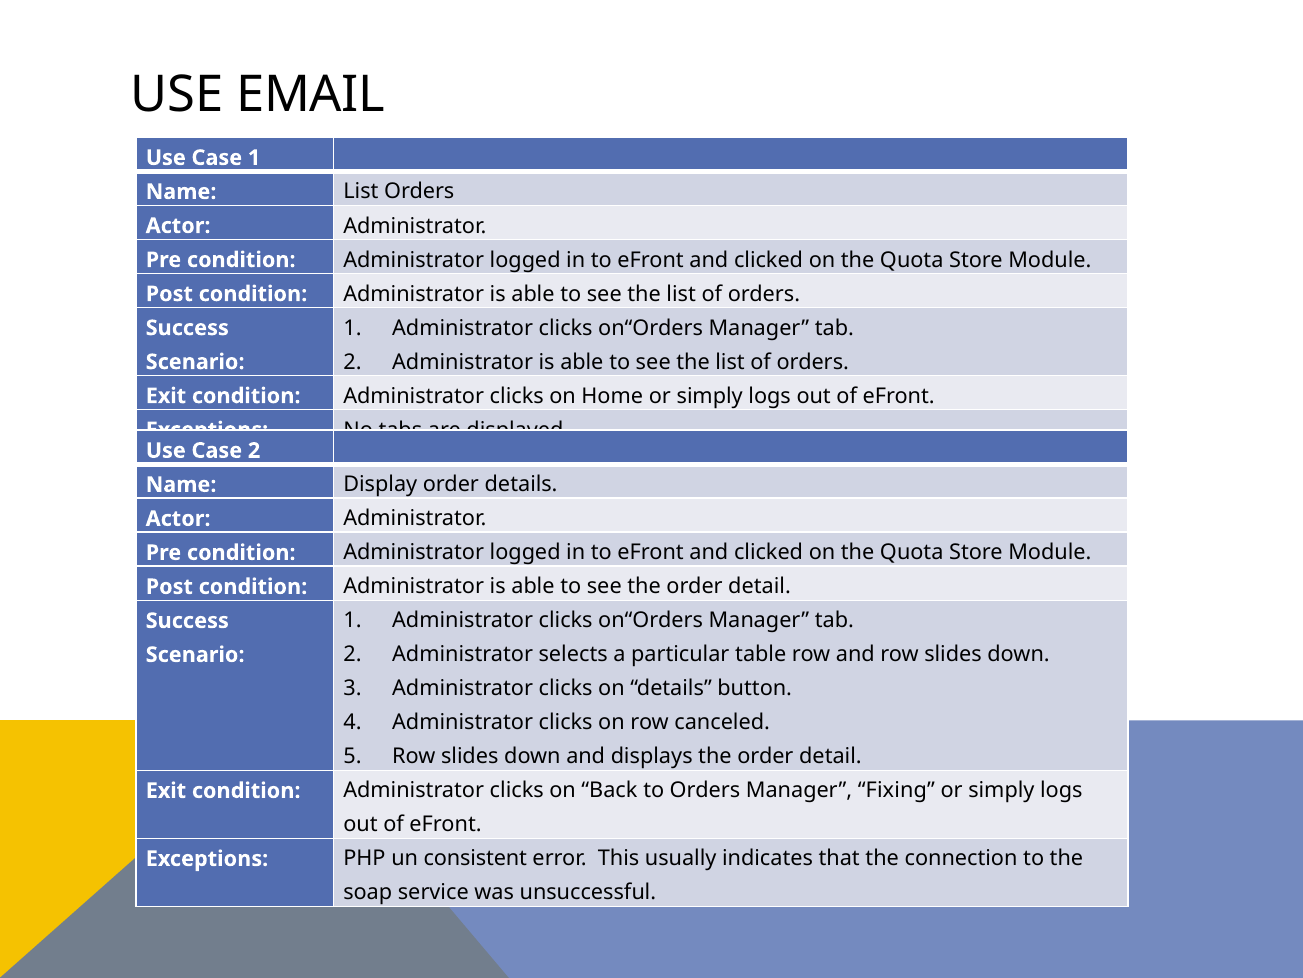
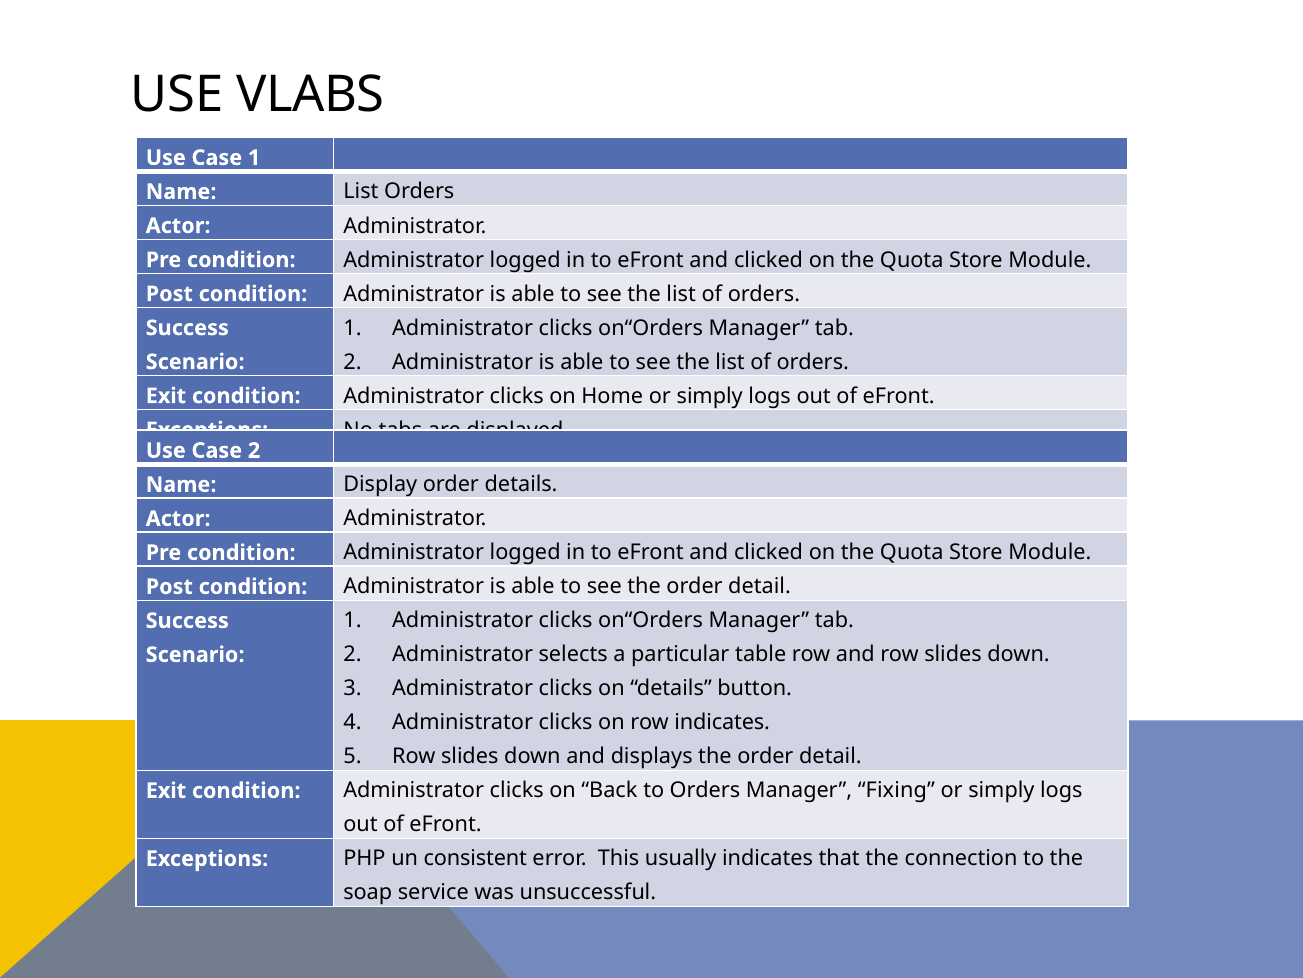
EMAIL: EMAIL -> VLABS (310, 95)
row canceled: canceled -> indicates (722, 722)
